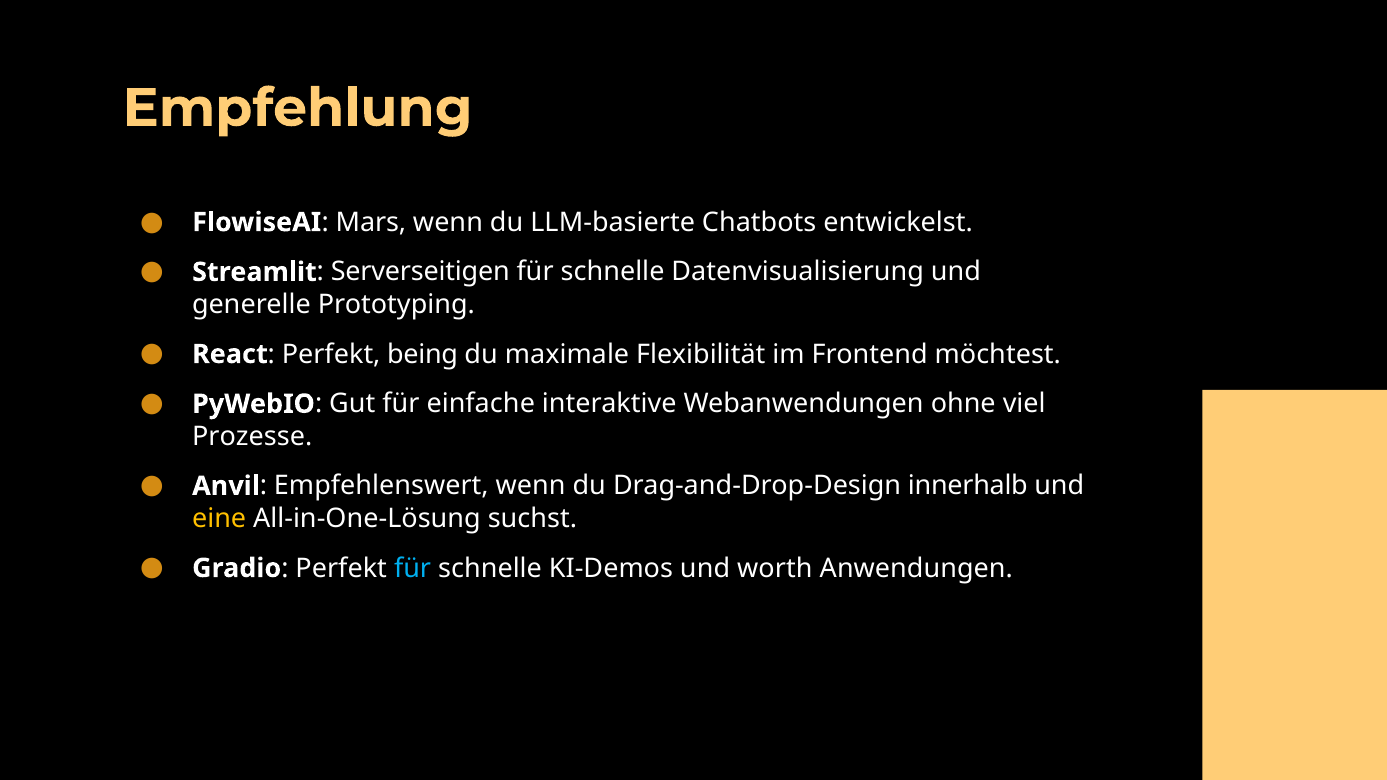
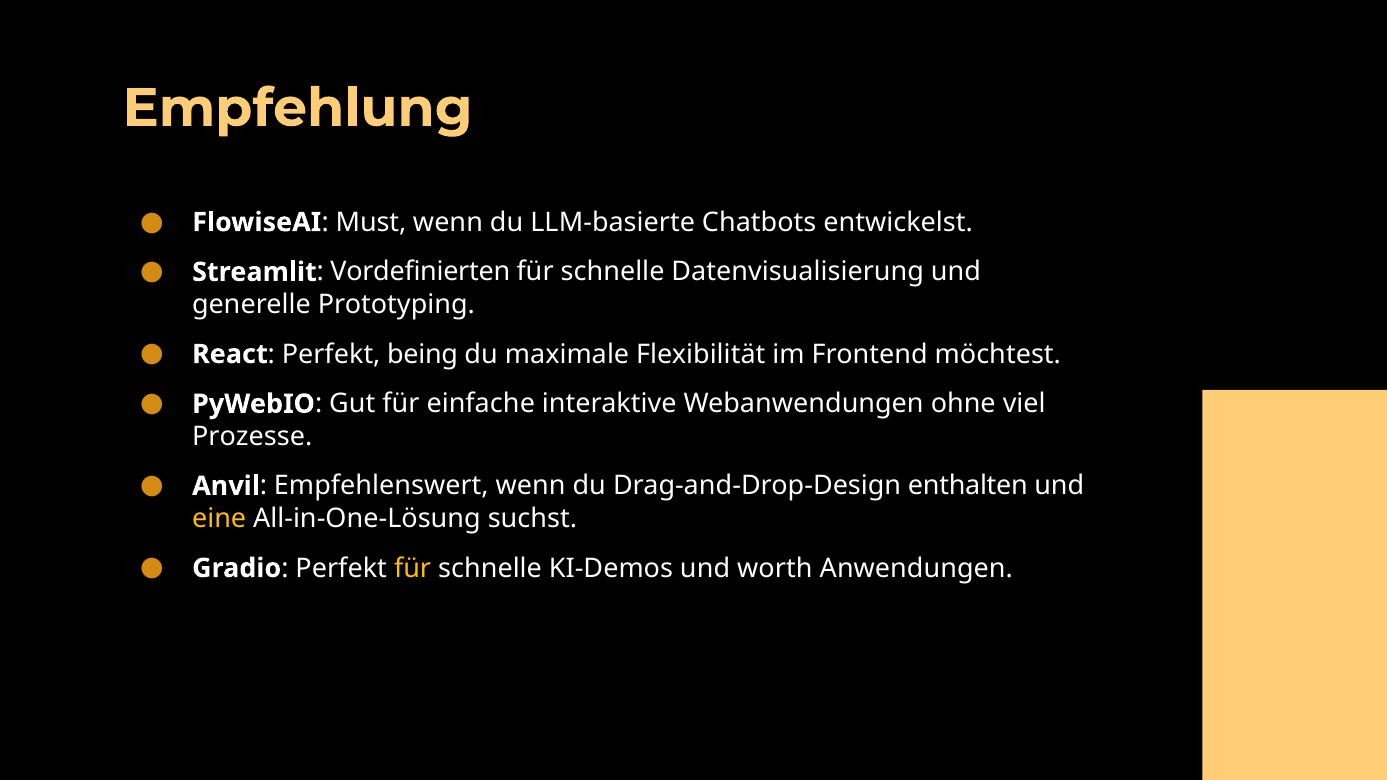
Mars: Mars -> Must (371, 222)
Serverseitigen: Serverseitigen -> Vordefinierten (420, 272)
innerhalb: innerhalb -> enthalten (968, 486)
für colour: light blue -> yellow (413, 568)
